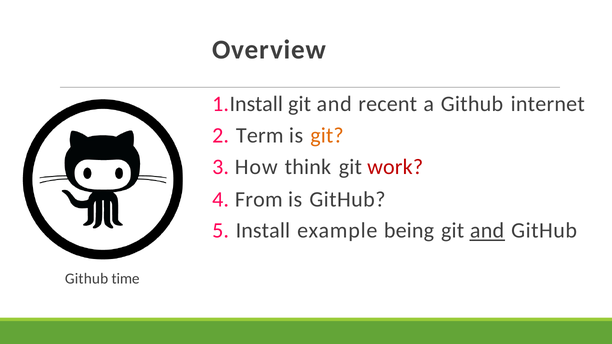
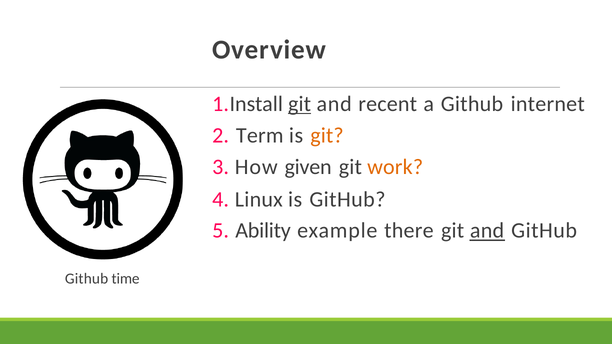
git underline: none -> present (300, 104)
think: think -> given (308, 167)
work colour: red -> orange (395, 167)
From: From -> Linux (259, 200)
Install: Install -> Ability (263, 231)
being: being -> there (409, 231)
